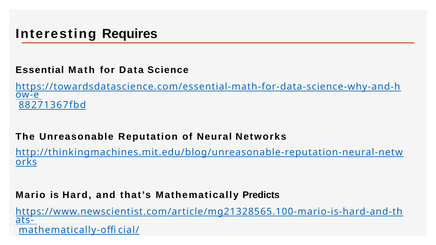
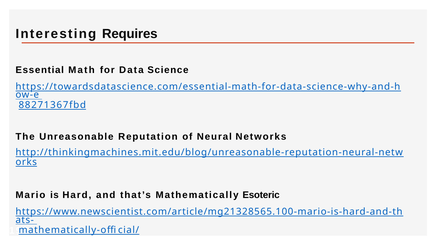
Predicts: Predicts -> Esoteric (261, 195)
